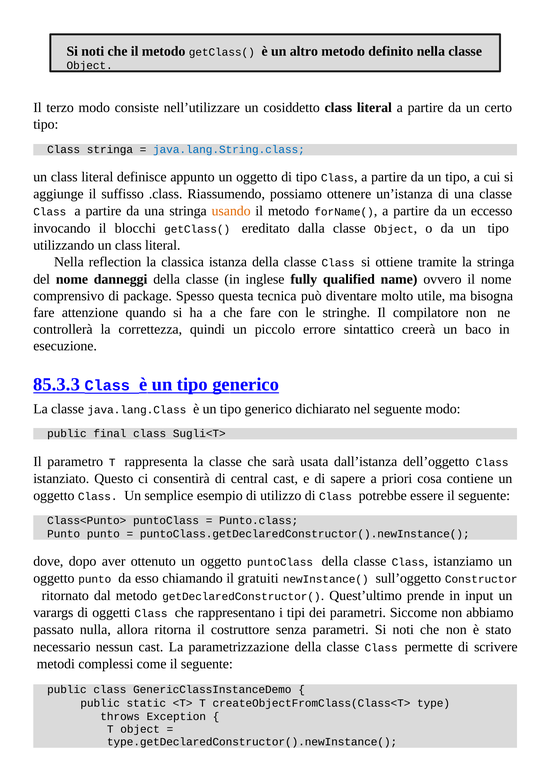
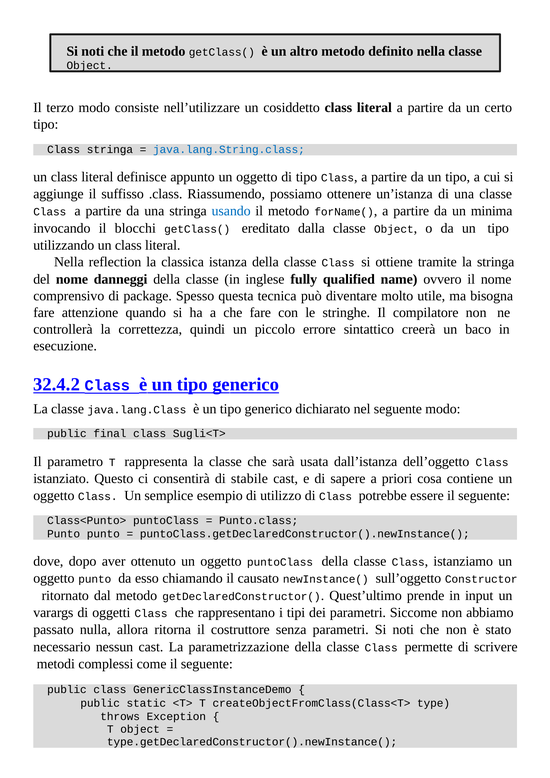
usando colour: orange -> blue (231, 211)
eccesso: eccesso -> minima (492, 211)
85.3.3: 85.3.3 -> 32.4.2 (57, 385)
central: central -> stabile (249, 479)
gratuiti: gratuiti -> causato (258, 579)
